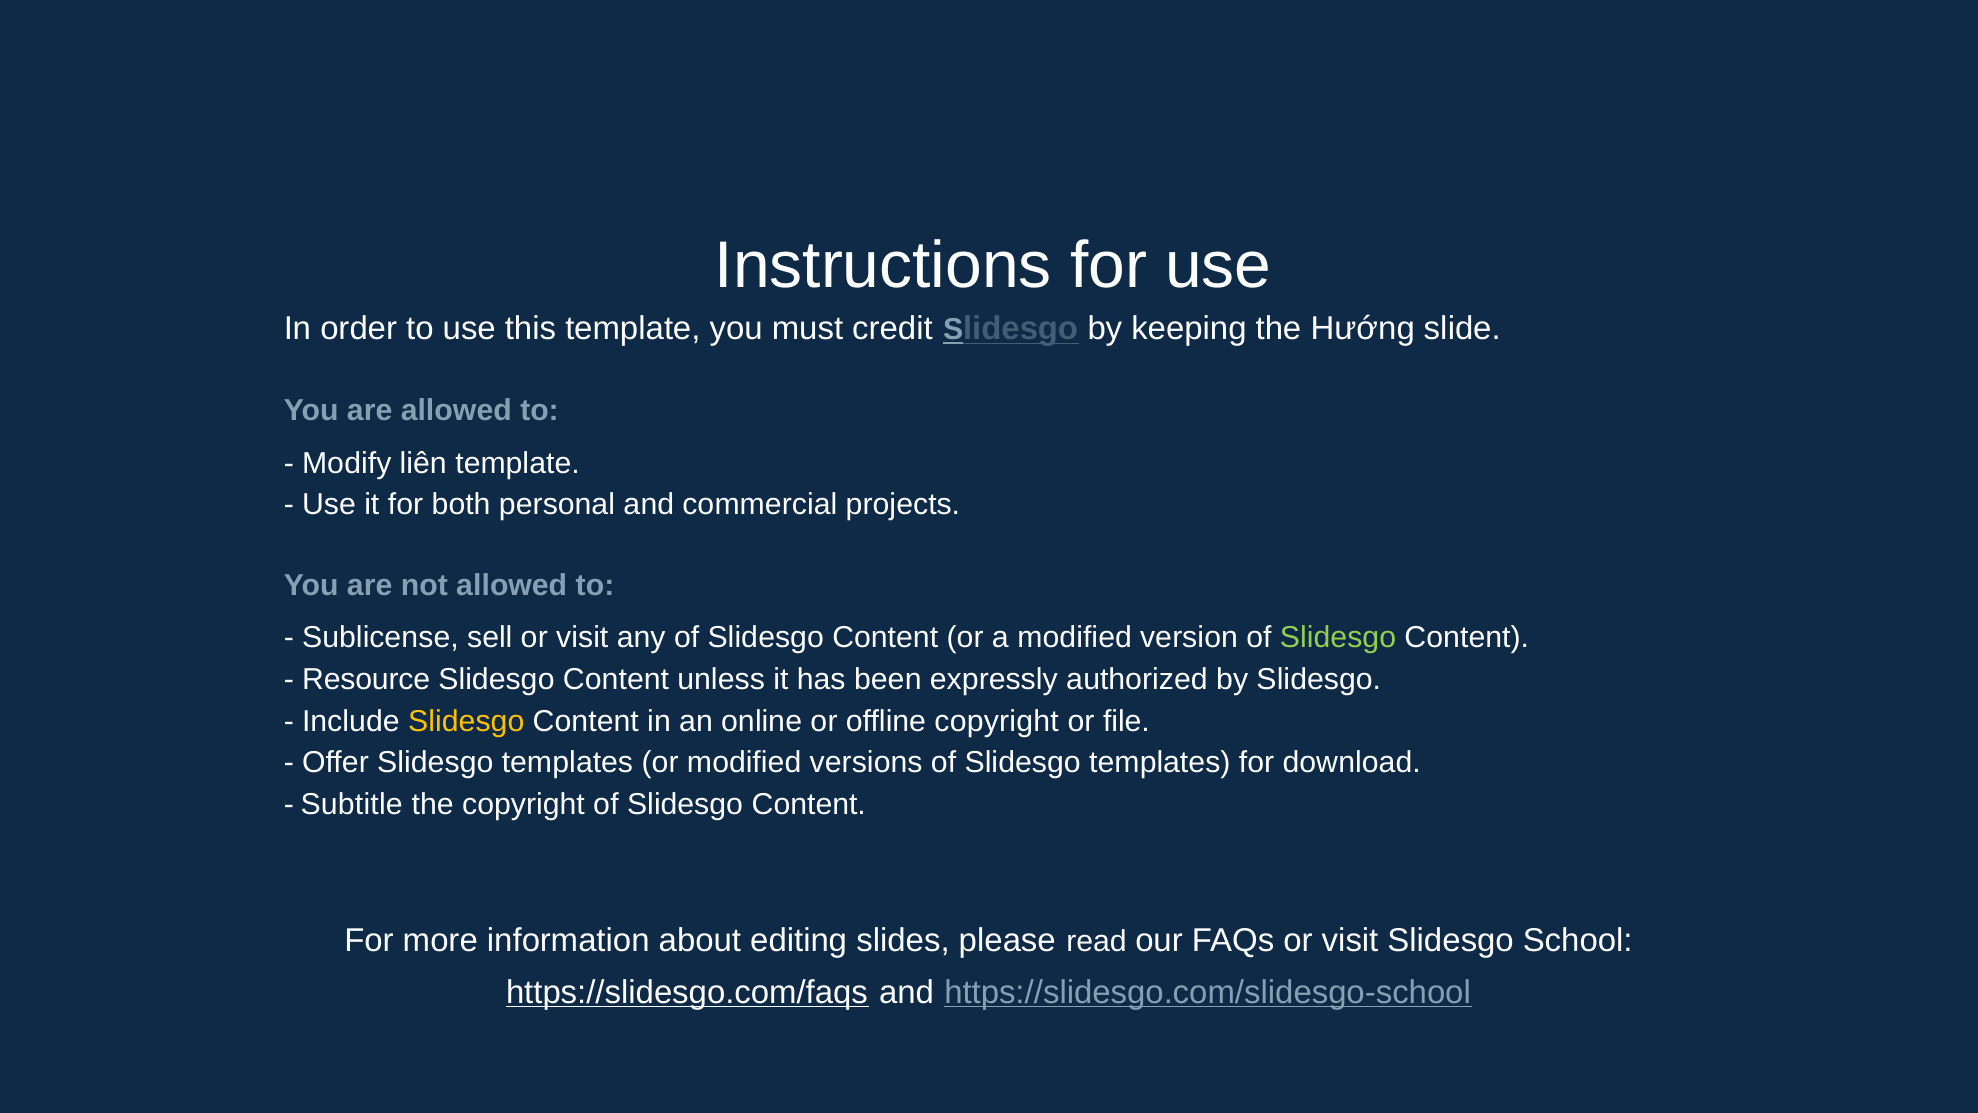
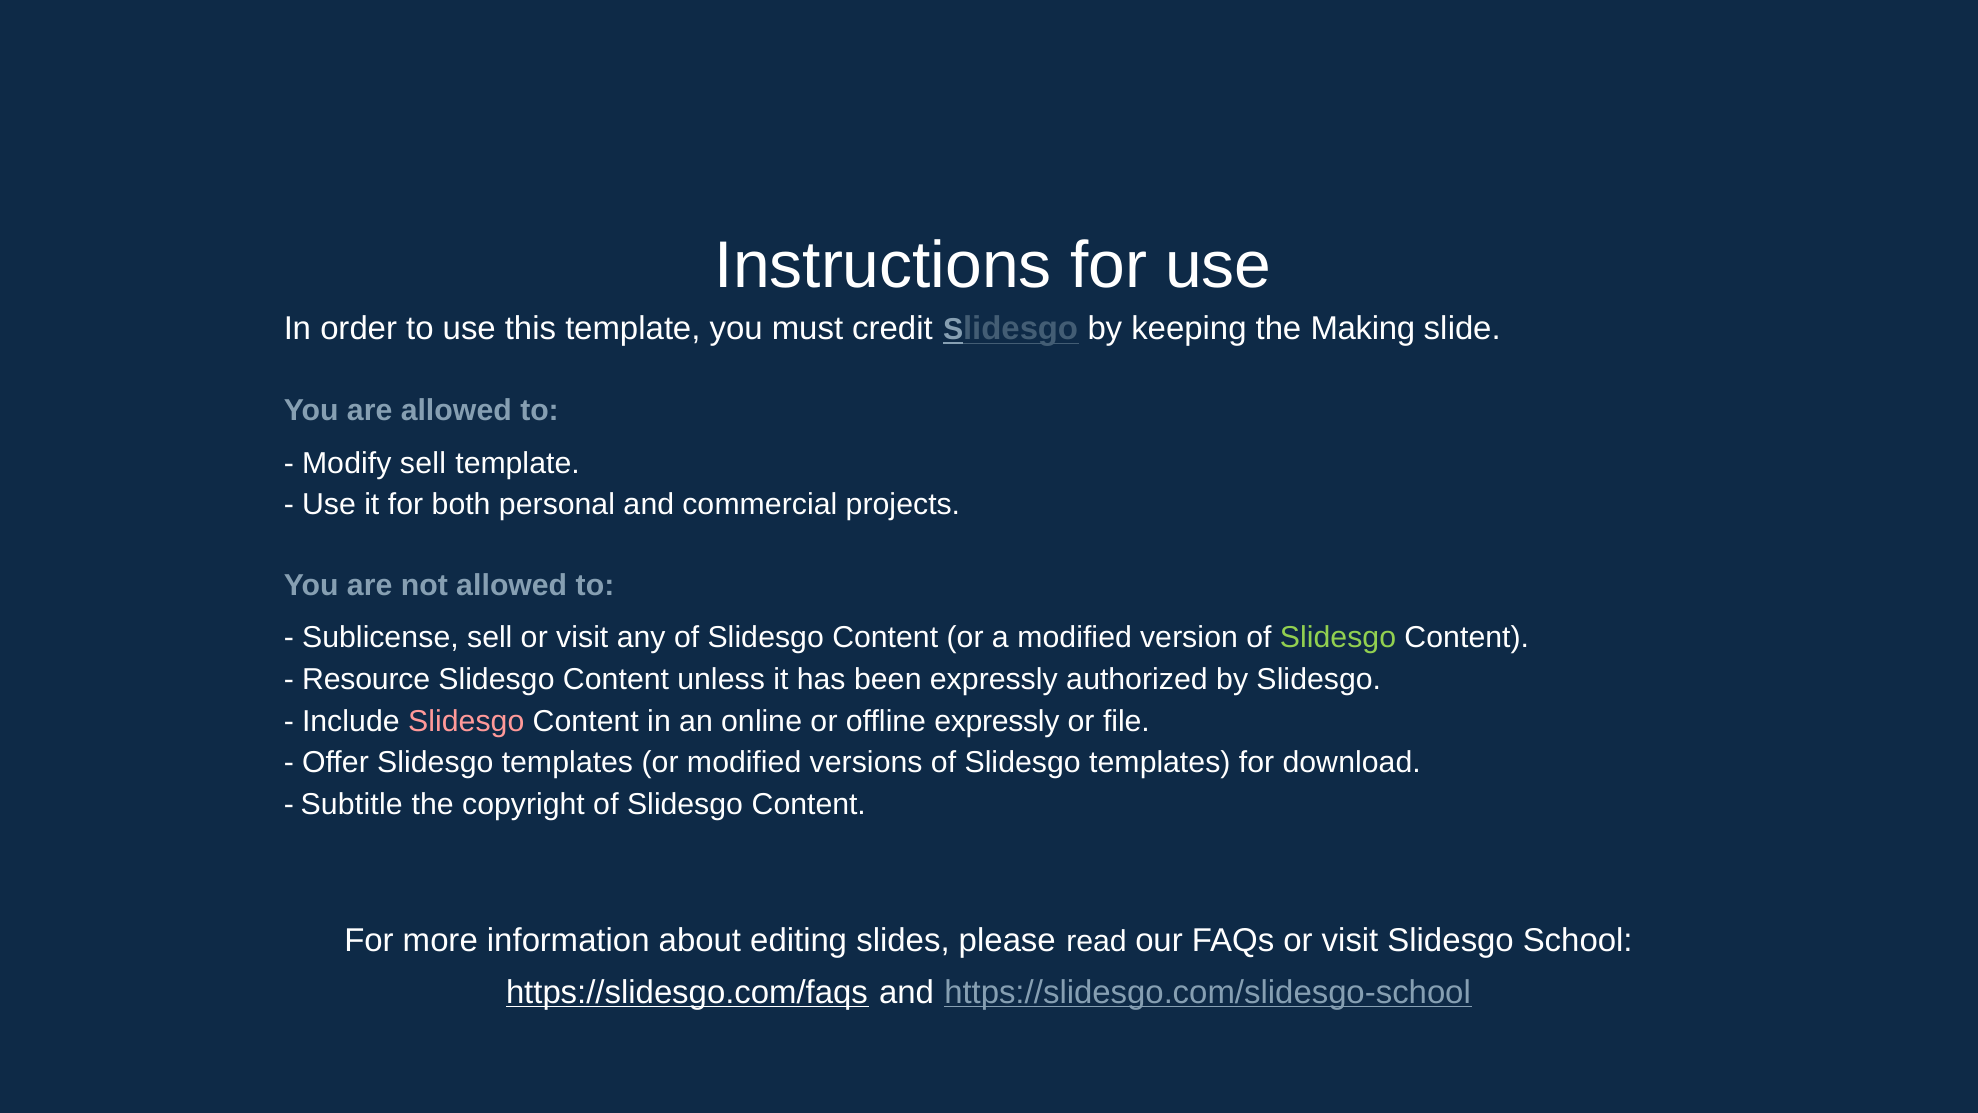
Hướng: Hướng -> Making (1363, 329)
Modify liên: liên -> sell (423, 463)
Slidesgo colour: yellow -> pink (466, 721)
offline copyright: copyright -> expressly (997, 721)
